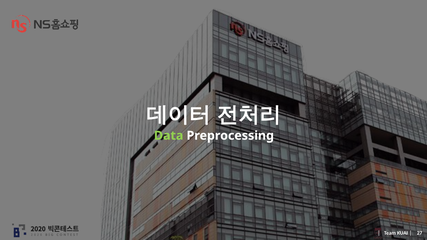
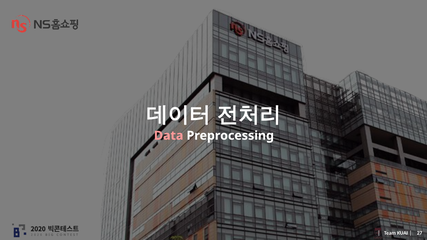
Data colour: light green -> pink (169, 136)
